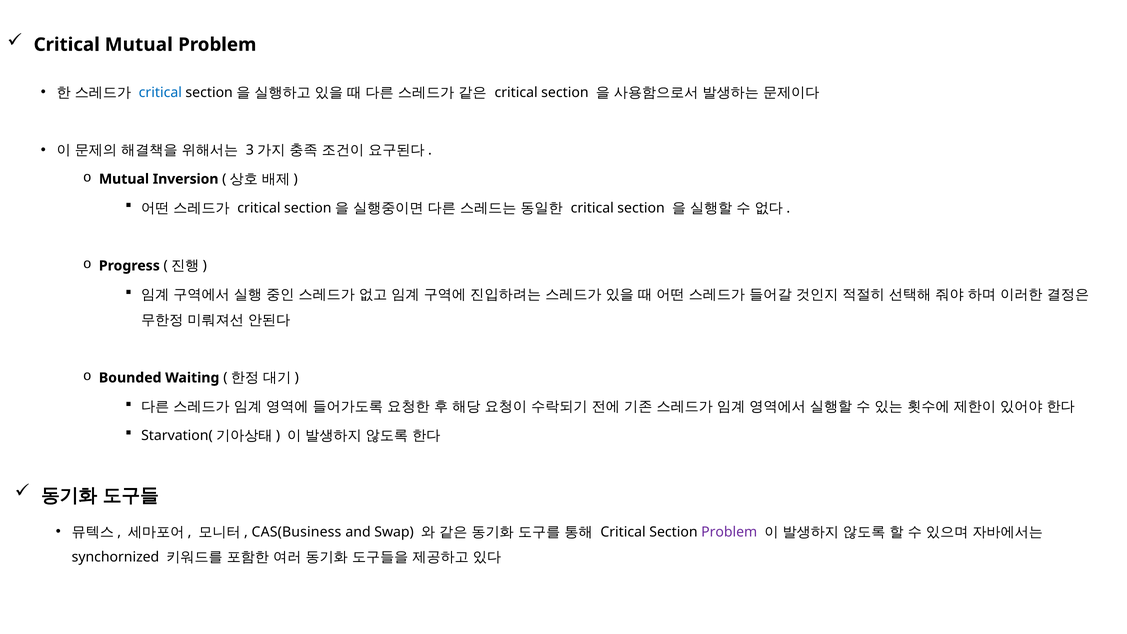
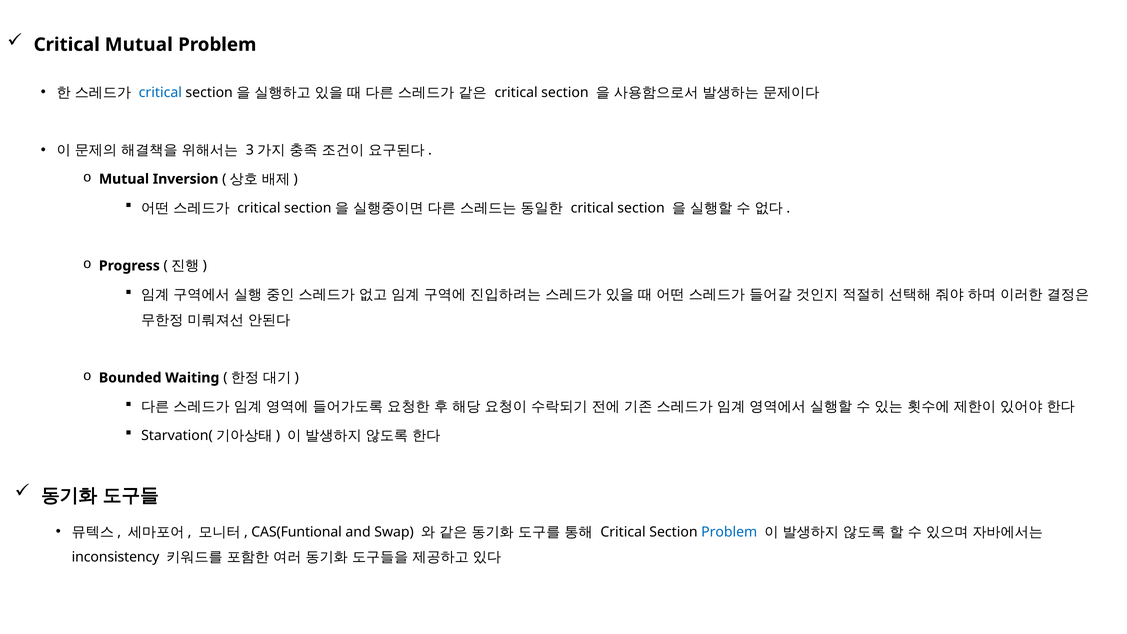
CAS(Business: CAS(Business -> CAS(Funtional (297, 532)
Problem colour: purple -> blue (729, 532)
synchornized: synchornized -> inconsistency (116, 557)
